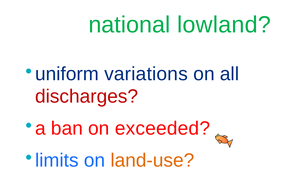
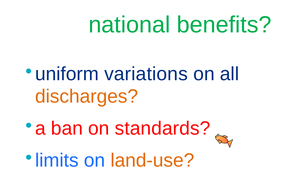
lowland: lowland -> benefits (224, 25)
discharges colour: red -> orange (87, 96)
exceeded: exceeded -> standards (163, 128)
